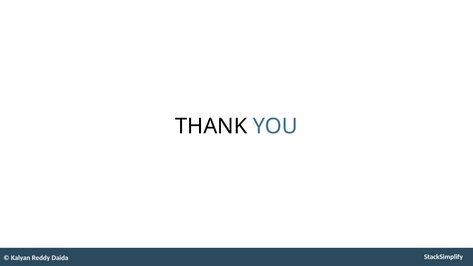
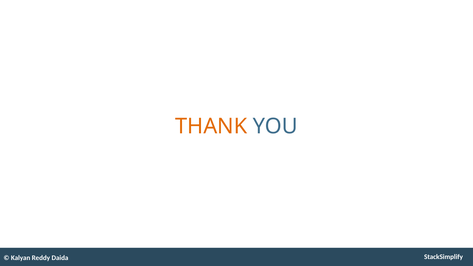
THANK colour: black -> orange (211, 126)
